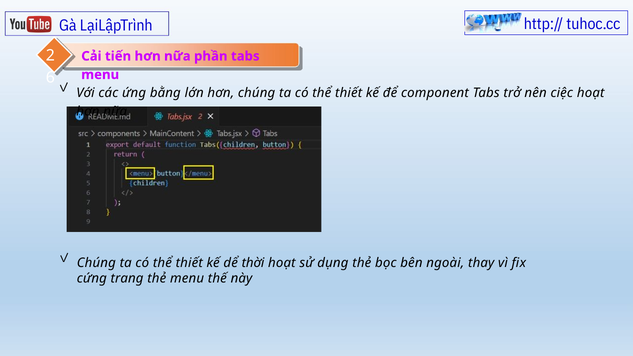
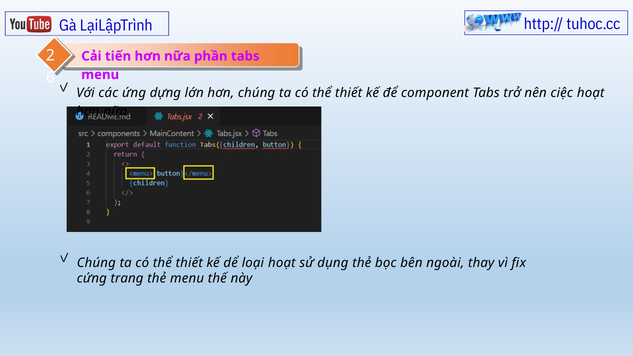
bằng: bằng -> dựng (165, 93)
thời: thời -> loại (253, 263)
